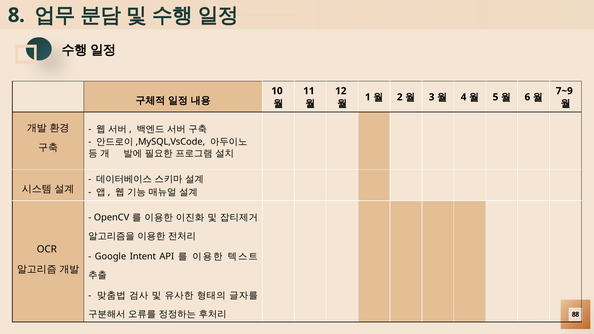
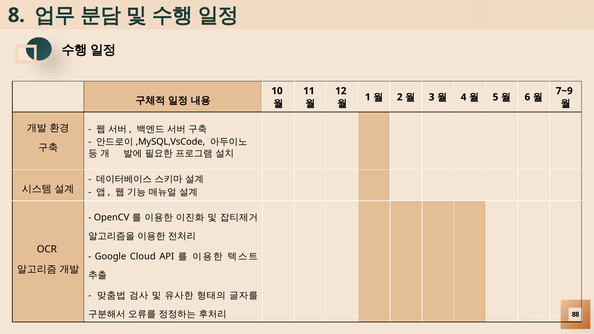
Intent: Intent -> Cloud (143, 256)
